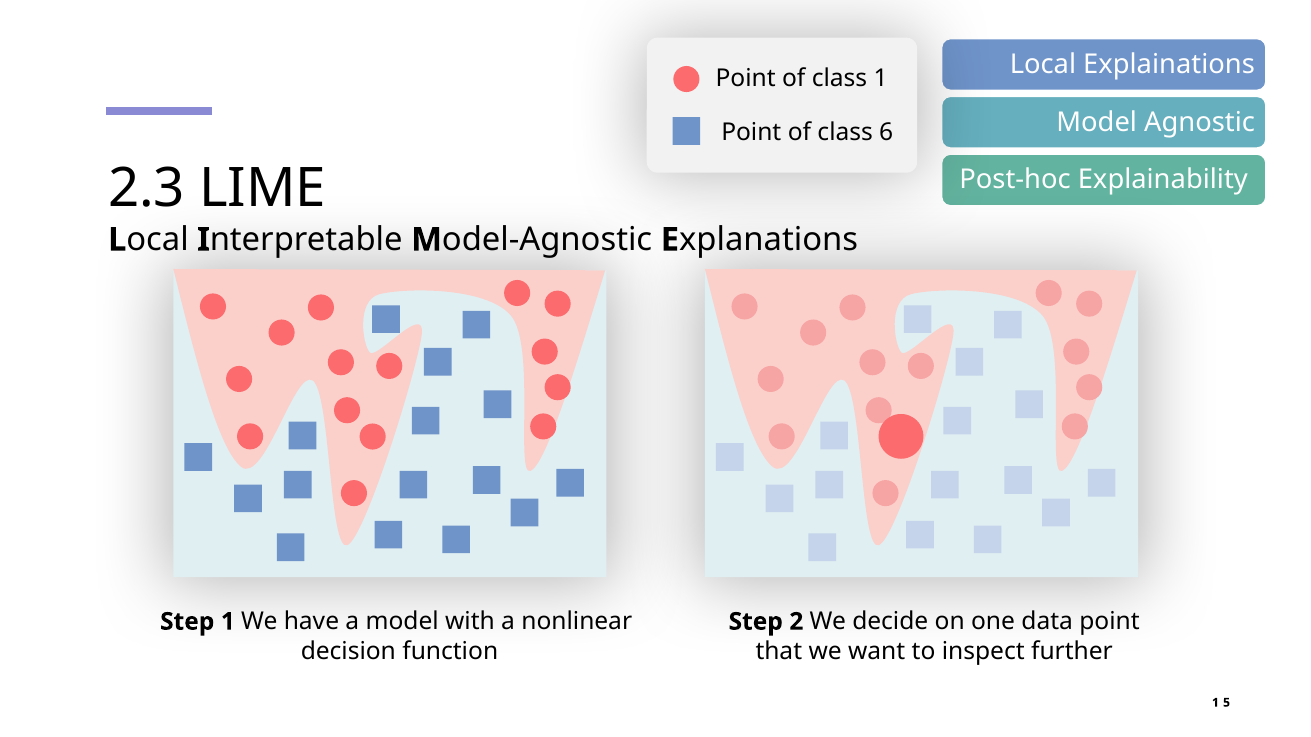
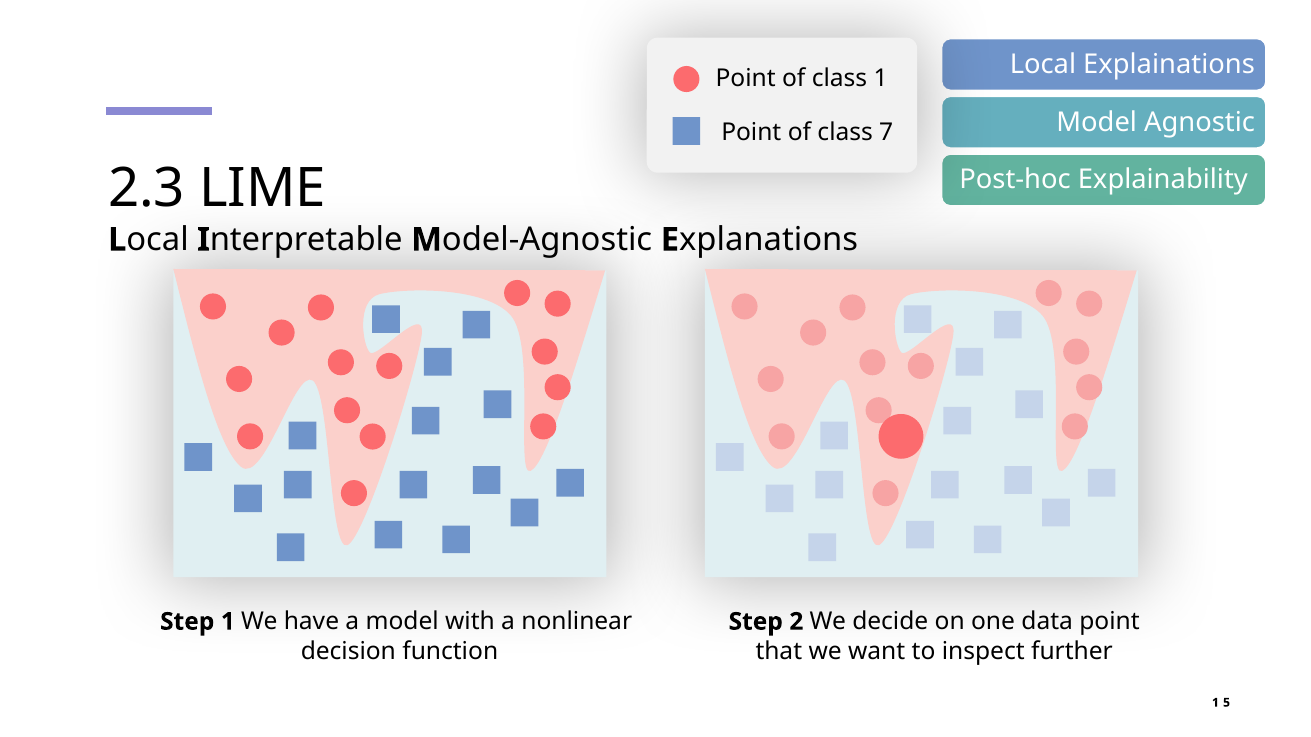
6: 6 -> 7 (886, 133)
